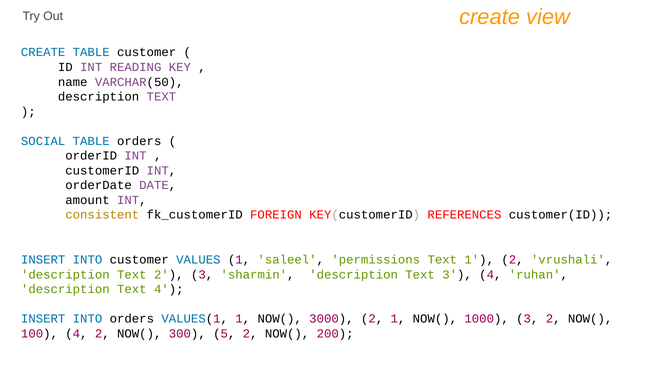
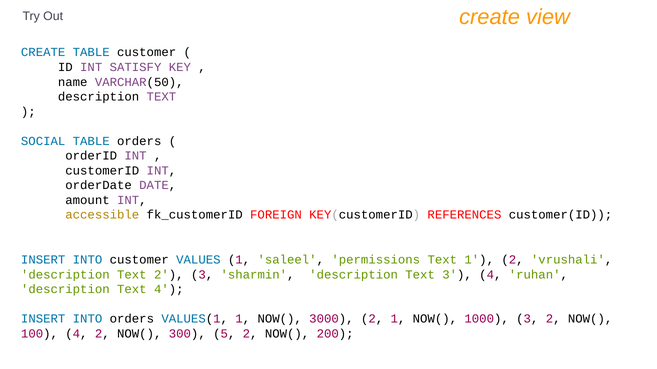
READING: READING -> SATISFY (136, 67)
consistent: consistent -> accessible (102, 215)
